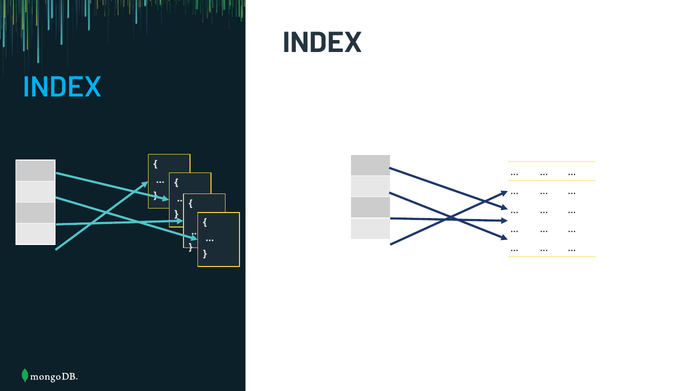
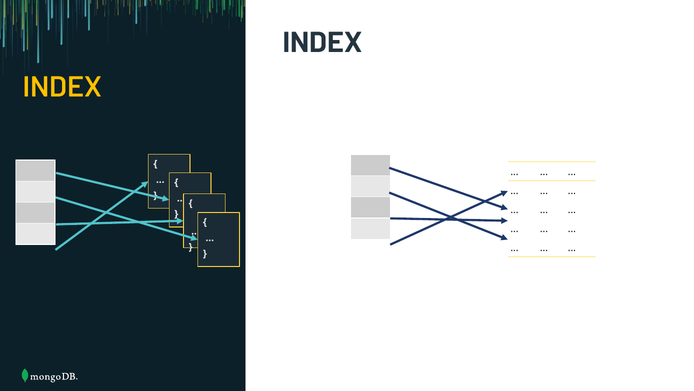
INDEX colour: light blue -> yellow (62, 87)
